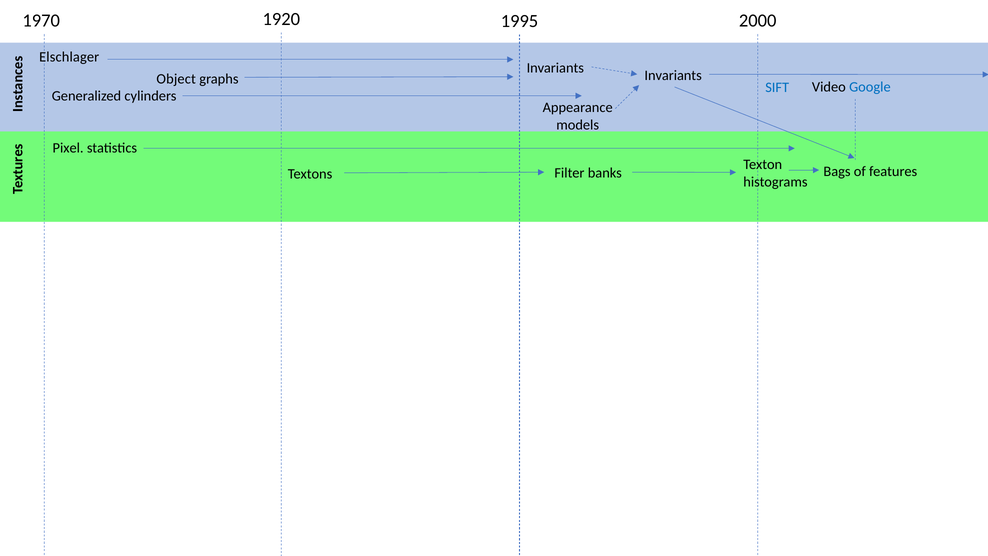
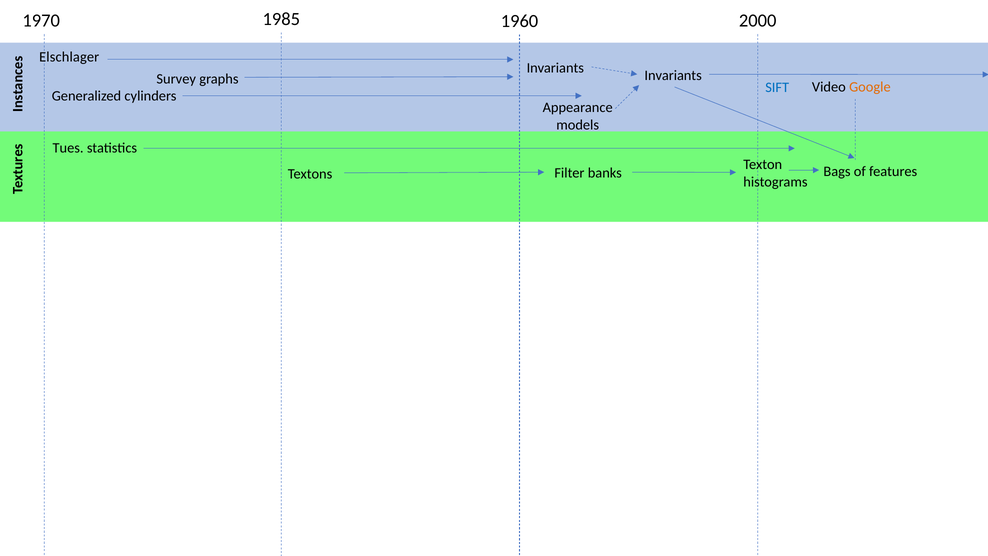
1920: 1920 -> 1985 (281, 19)
1995: 1995 -> 1960 (520, 21)
Object: Object -> Survey (176, 79)
Google colour: blue -> orange (870, 87)
Pixel: Pixel -> Tues (68, 148)
